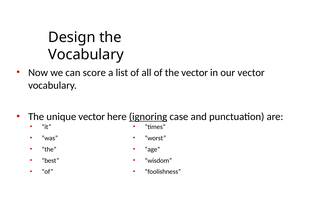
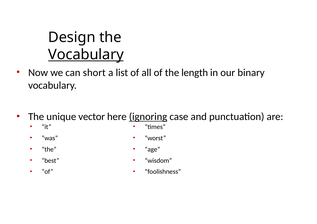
Vocabulary underline: none -> present (86, 55)
score: score -> short (94, 73)
the vector: vector -> length (195, 73)
our vector: vector -> binary (251, 73)
